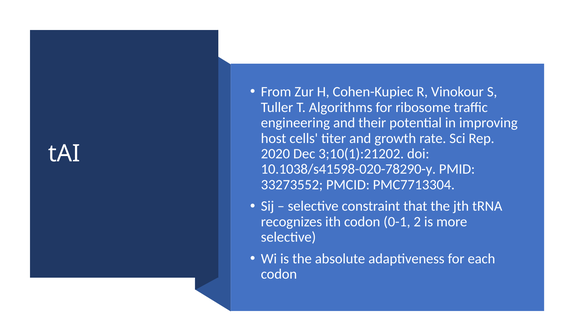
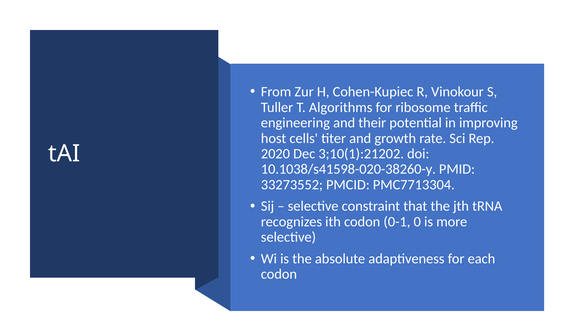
10.1038/s41598-020-78290-y: 10.1038/s41598-020-78290-y -> 10.1038/s41598-020-38260-y (348, 169)
2: 2 -> 0 (417, 222)
